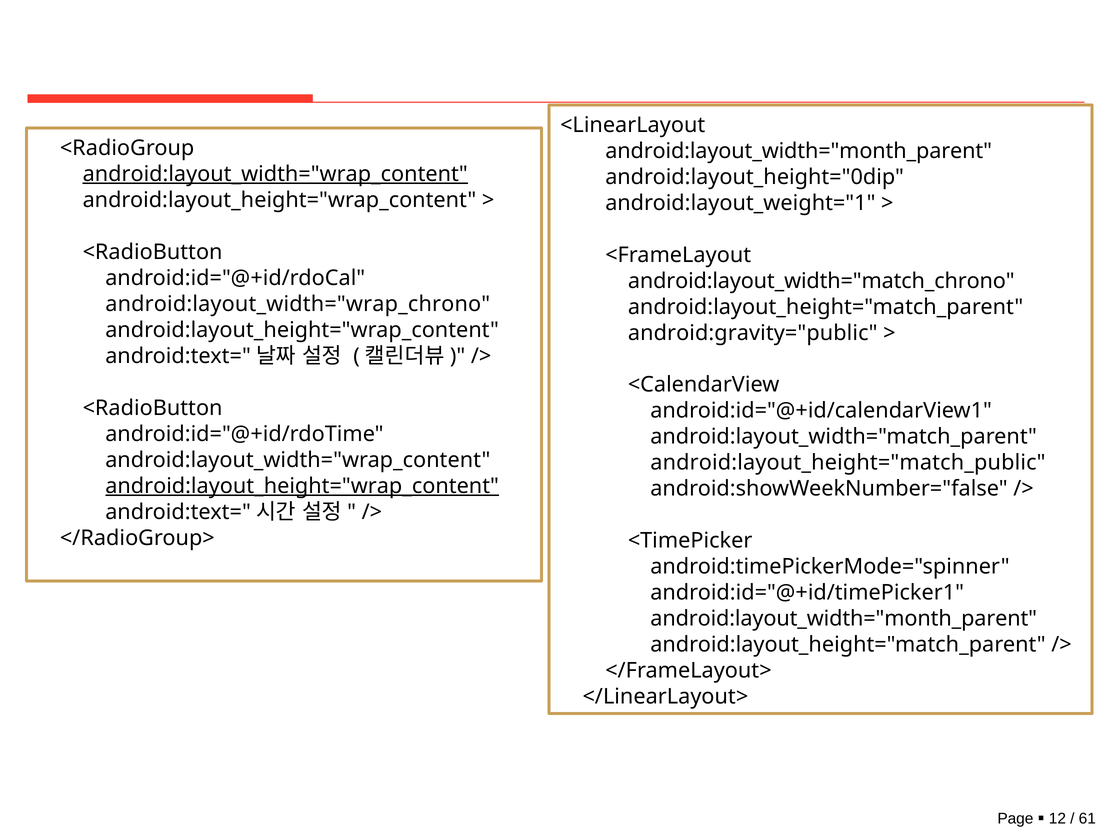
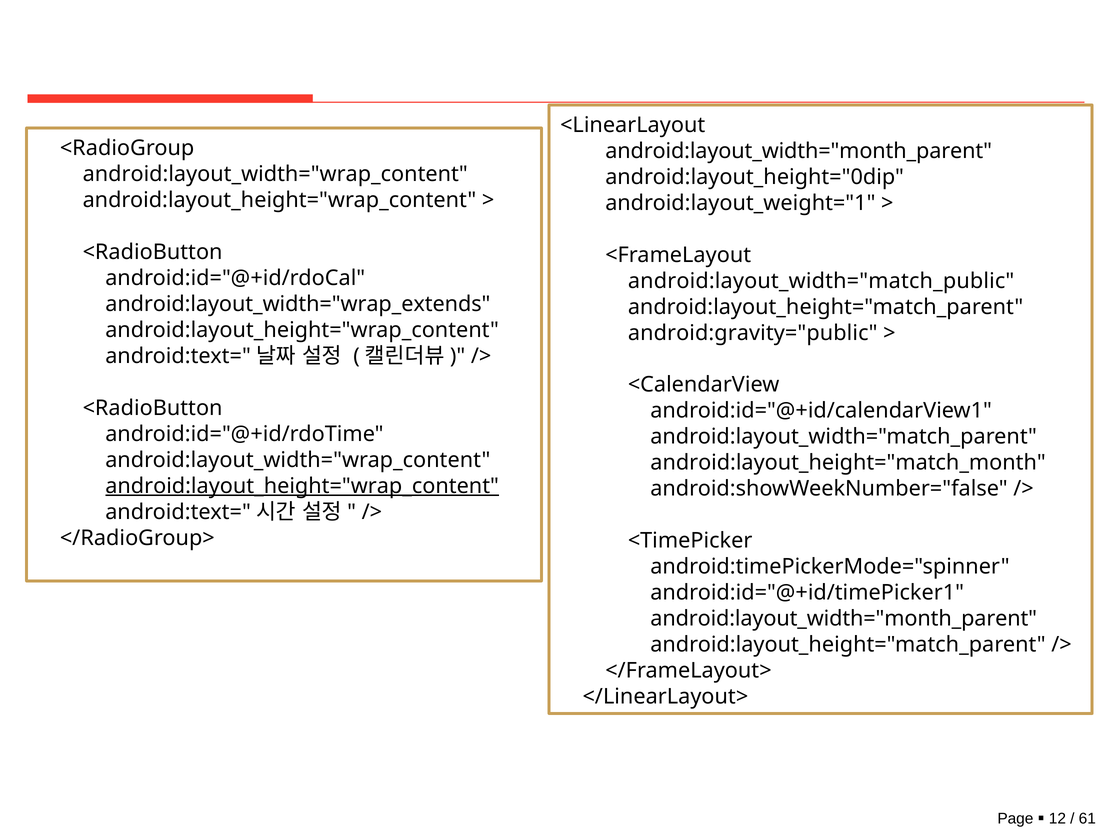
android:layout_width="wrap_content underline: present -> none (275, 174)
android:layout_width="match_chrono: android:layout_width="match_chrono -> android:layout_width="match_public (821, 281)
android:layout_width="wrap_chrono: android:layout_width="wrap_chrono -> android:layout_width="wrap_extends (298, 304)
android:layout_height="match_public: android:layout_height="match_public -> android:layout_height="match_month (848, 463)
